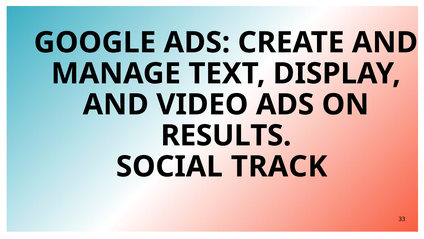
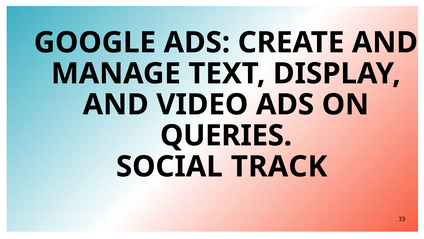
RESULTS: RESULTS -> QUERIES (226, 135)
